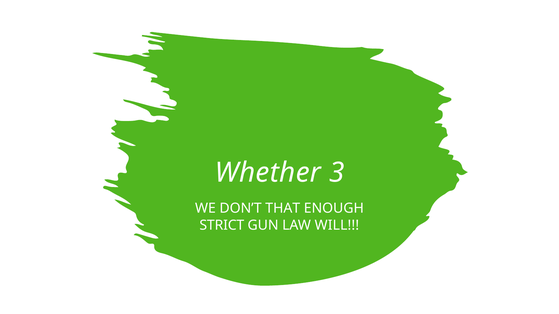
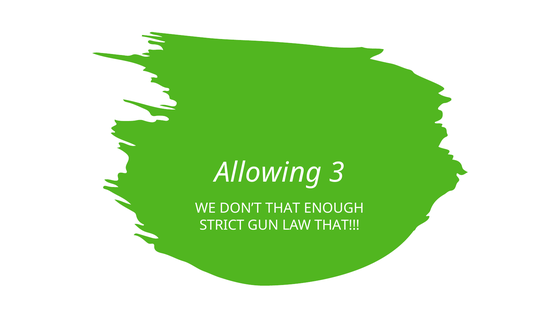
Whether: Whether -> Allowing (268, 173)
LAW WILL: WILL -> THAT (337, 225)
